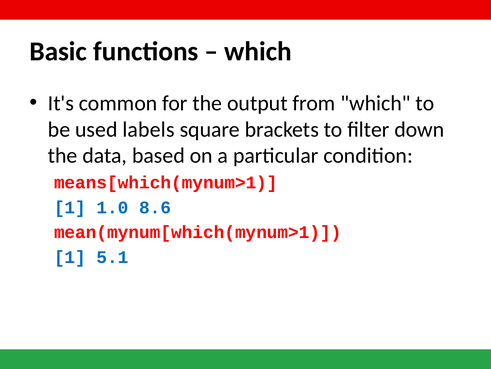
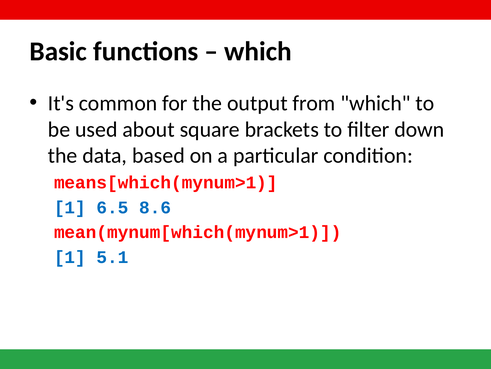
labels: labels -> about (149, 129)
1.0: 1.0 -> 6.5 (113, 207)
